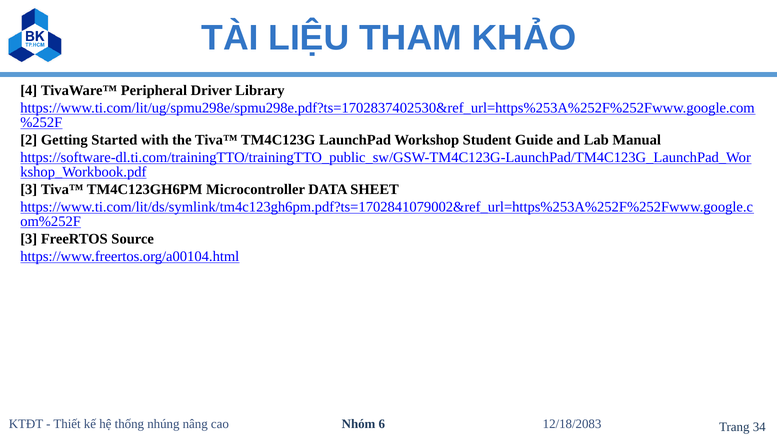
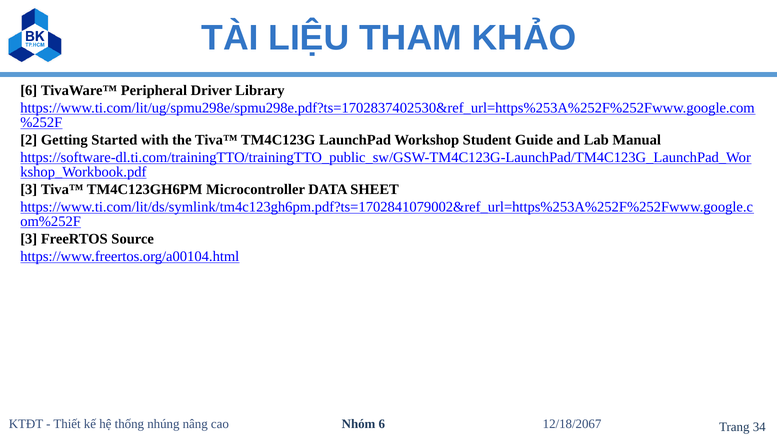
4: 4 -> 6 (29, 90)
12/18/2083: 12/18/2083 -> 12/18/2067 (572, 424)
